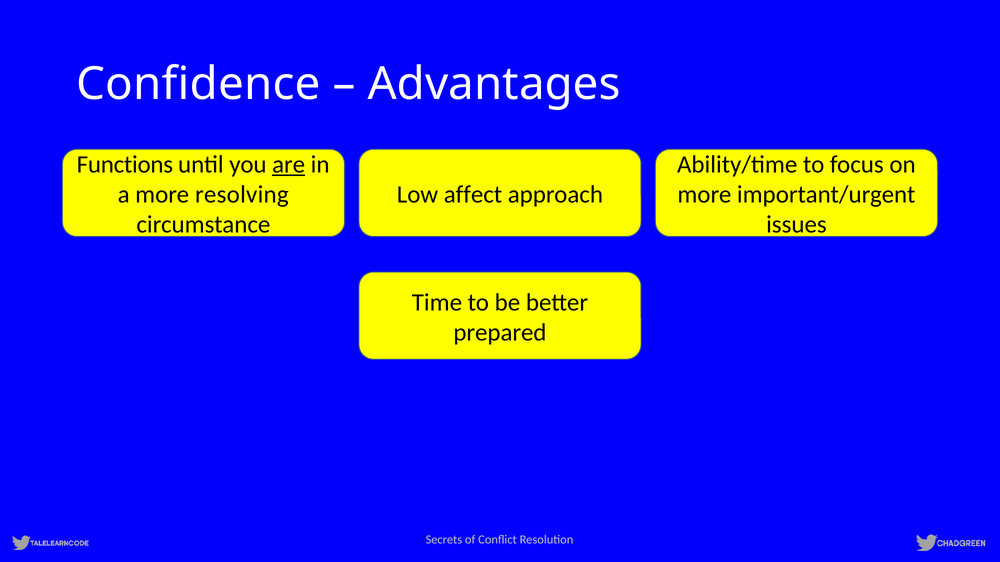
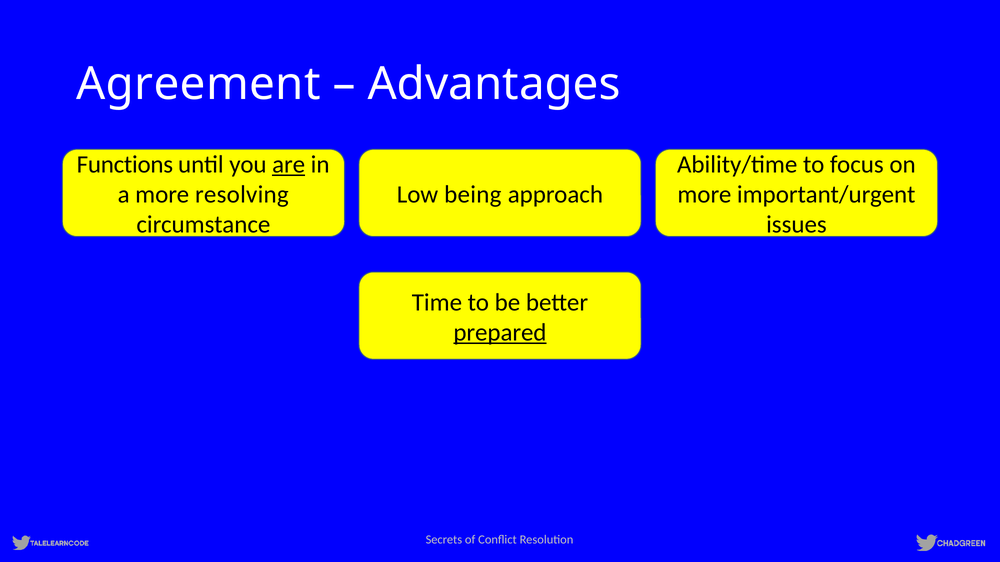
Confidence: Confidence -> Agreement (198, 84)
affect: affect -> being (473, 195)
prepared underline: none -> present (500, 333)
